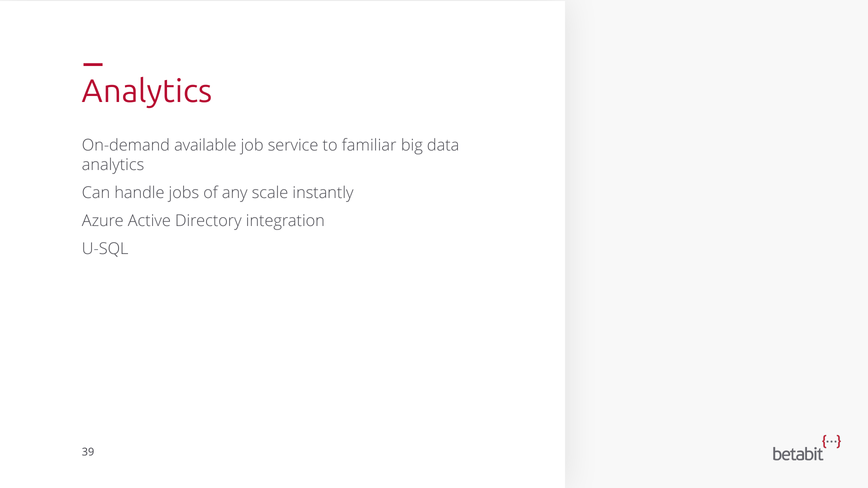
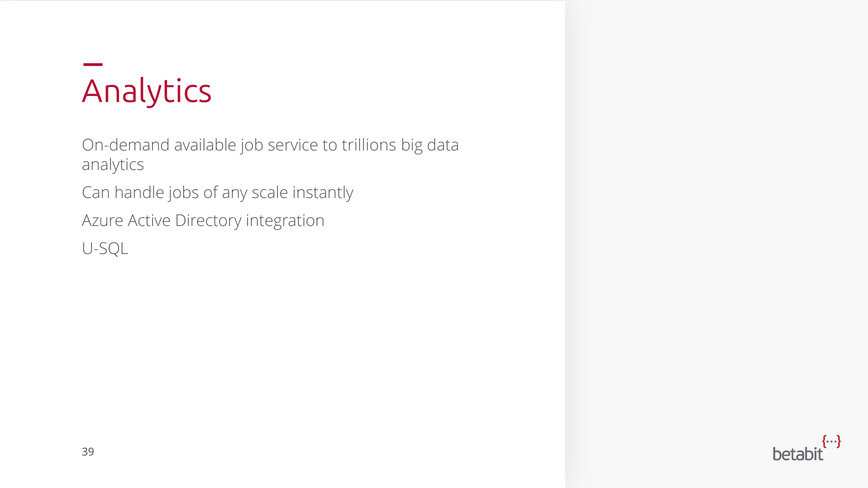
familiar: familiar -> trillions (369, 145)
